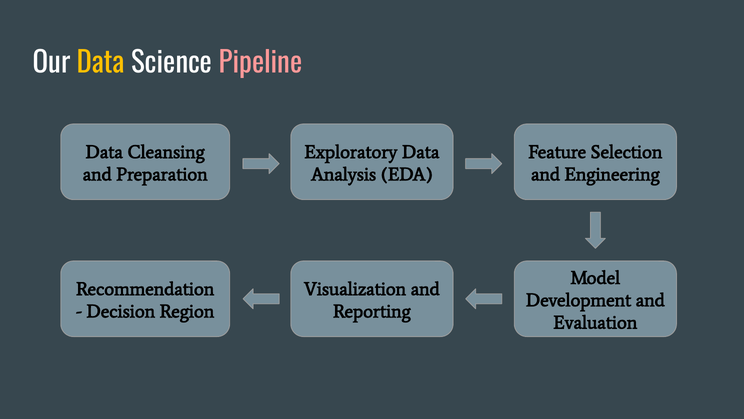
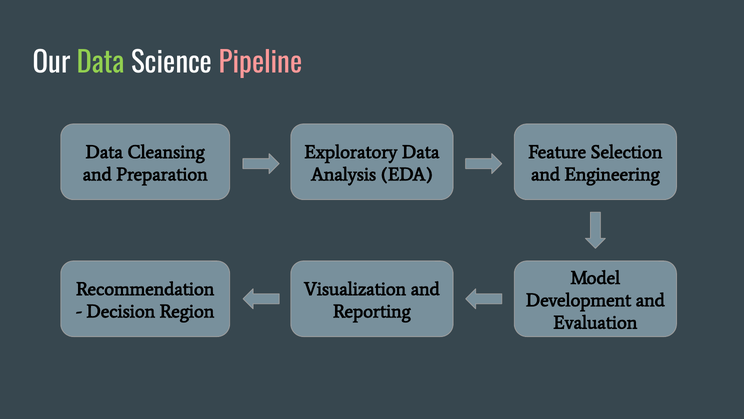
Data colour: yellow -> light green (101, 63)
